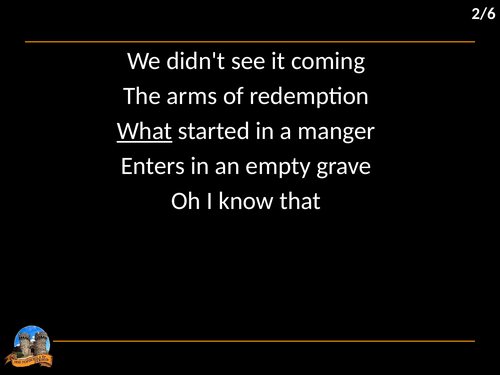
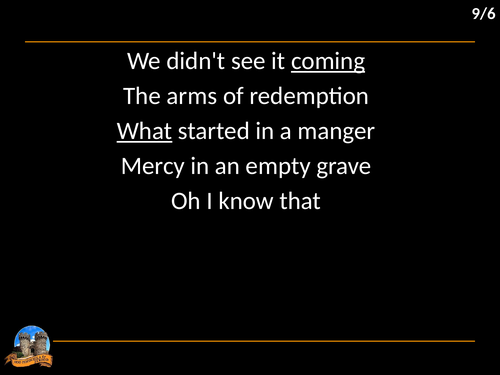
2/6: 2/6 -> 9/6 (484, 14)
coming underline: none -> present (328, 61)
Enters: Enters -> Mercy (153, 166)
